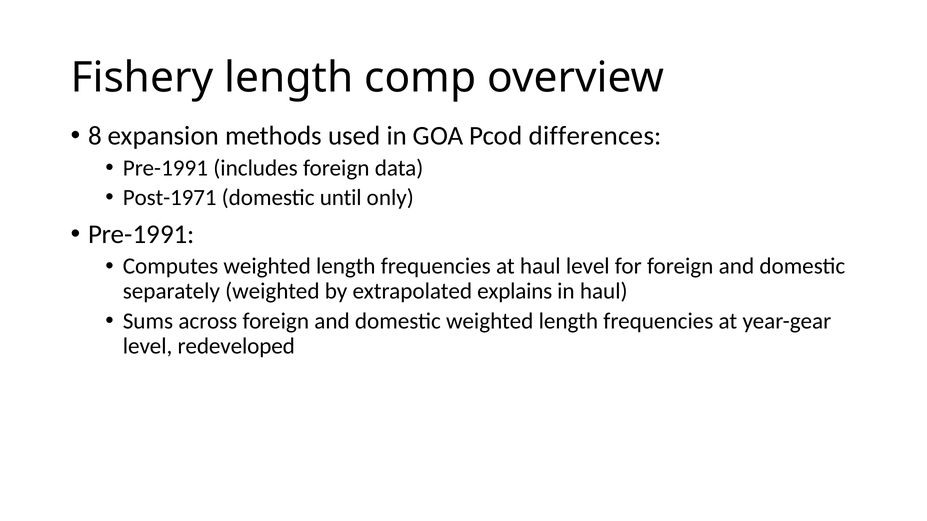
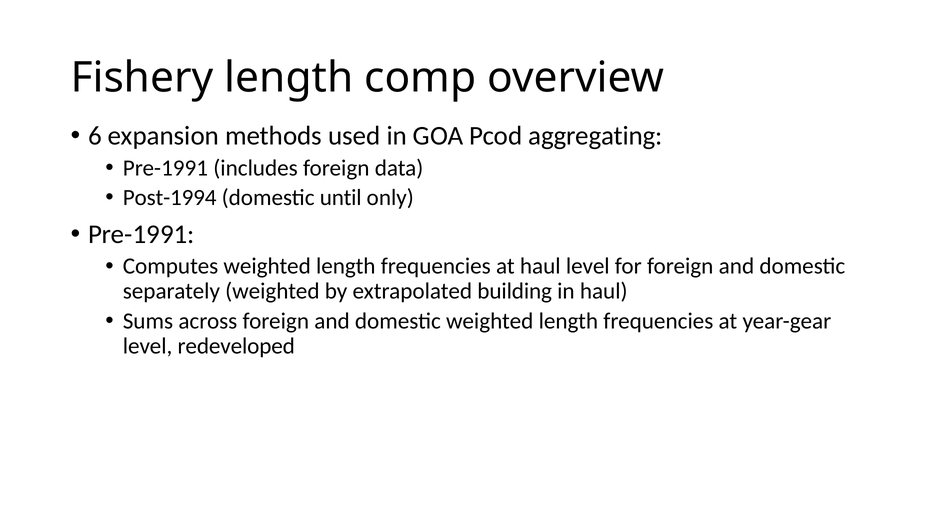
8: 8 -> 6 (95, 136)
differences: differences -> aggregating (595, 136)
Post-1971: Post-1971 -> Post-1994 (170, 198)
explains: explains -> building (515, 292)
